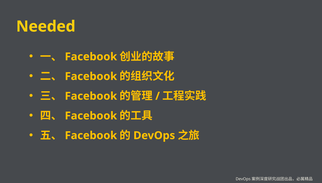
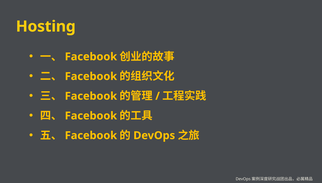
Needed: Needed -> Hosting (46, 27)
